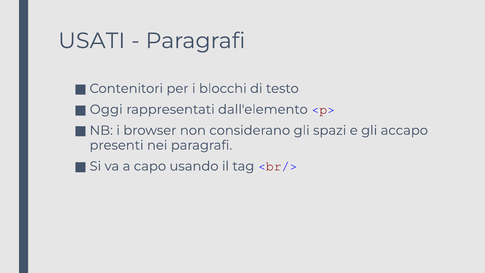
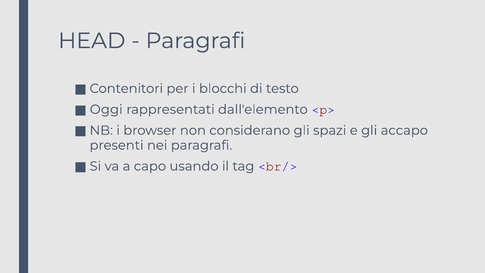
USATI: USATI -> HEAD (92, 41)
